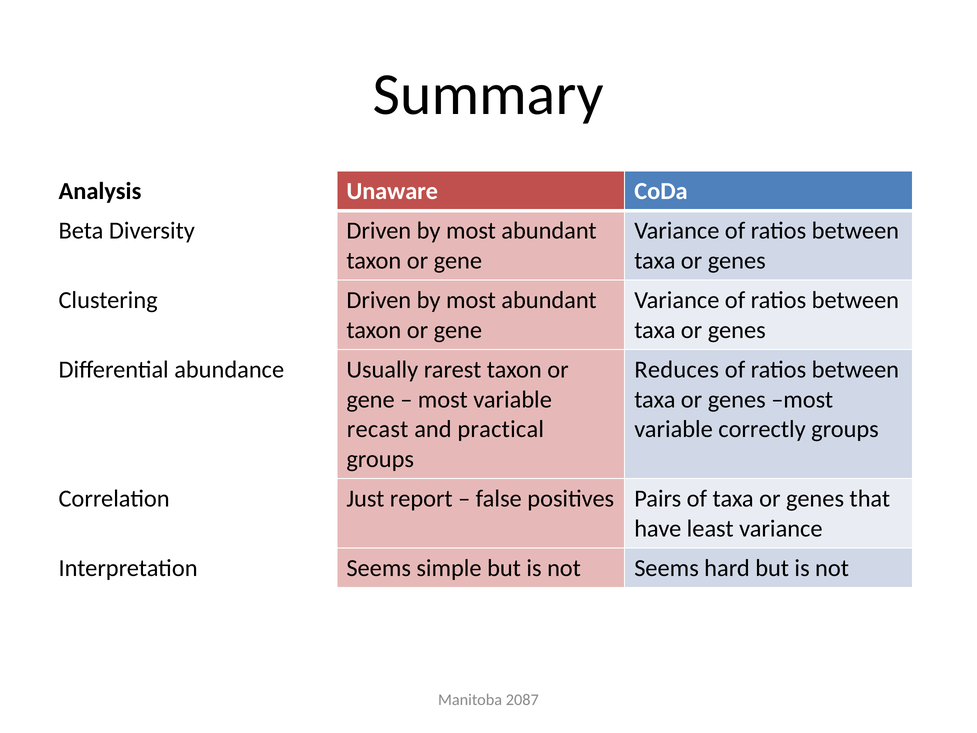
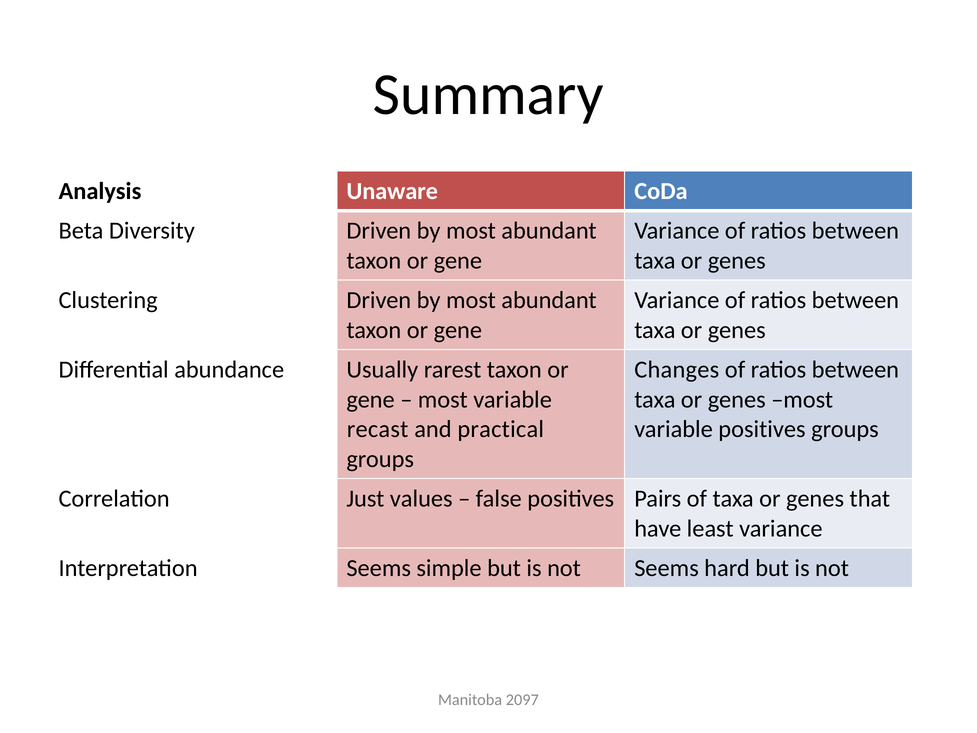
Reduces: Reduces -> Changes (677, 370)
variable correctly: correctly -> positives (762, 429)
report: report -> values (421, 499)
2087: 2087 -> 2097 (522, 700)
